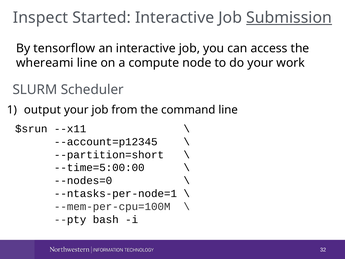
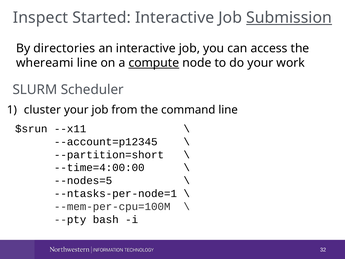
tensorflow: tensorflow -> directories (64, 48)
compute underline: none -> present (154, 63)
output: output -> cluster (42, 110)
--time=5:00:00: --time=5:00:00 -> --time=4:00:00 (99, 168)
--nodes=0: --nodes=0 -> --nodes=5 (83, 180)
